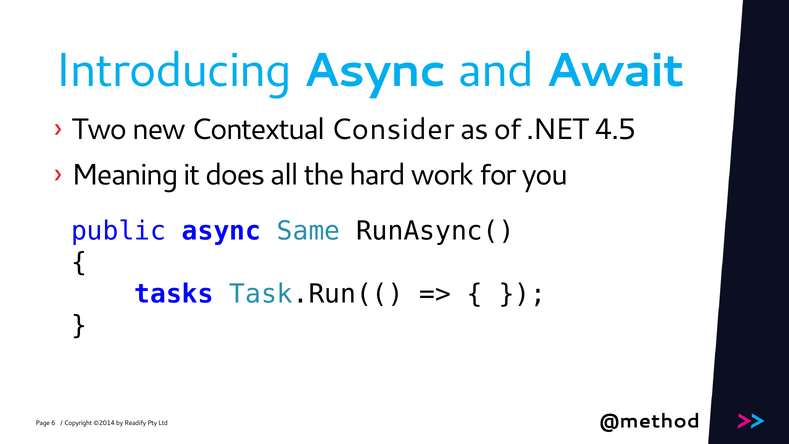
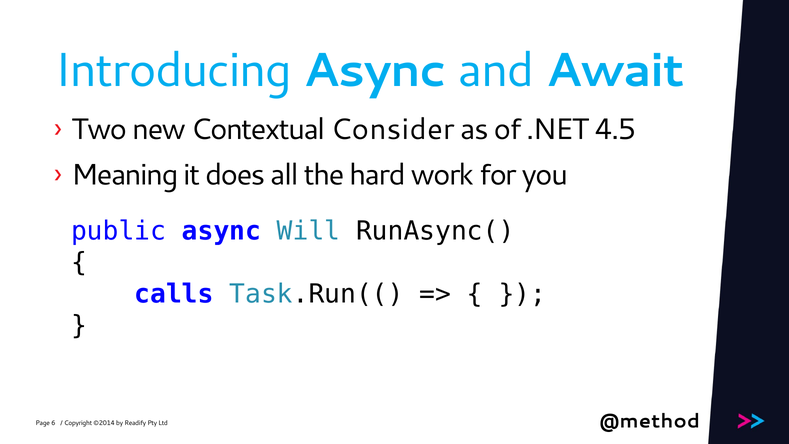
Same: Same -> Will (309, 231)
tasks: tasks -> calls (174, 294)
